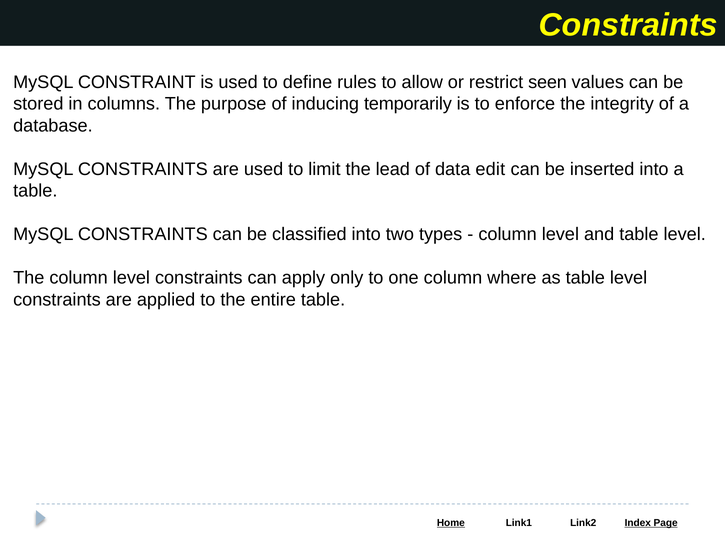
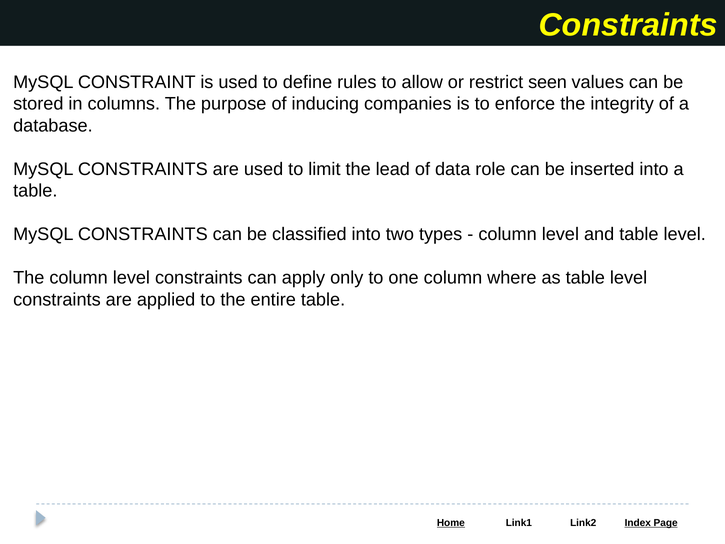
temporarily: temporarily -> companies (408, 104)
edit: edit -> role (490, 169)
